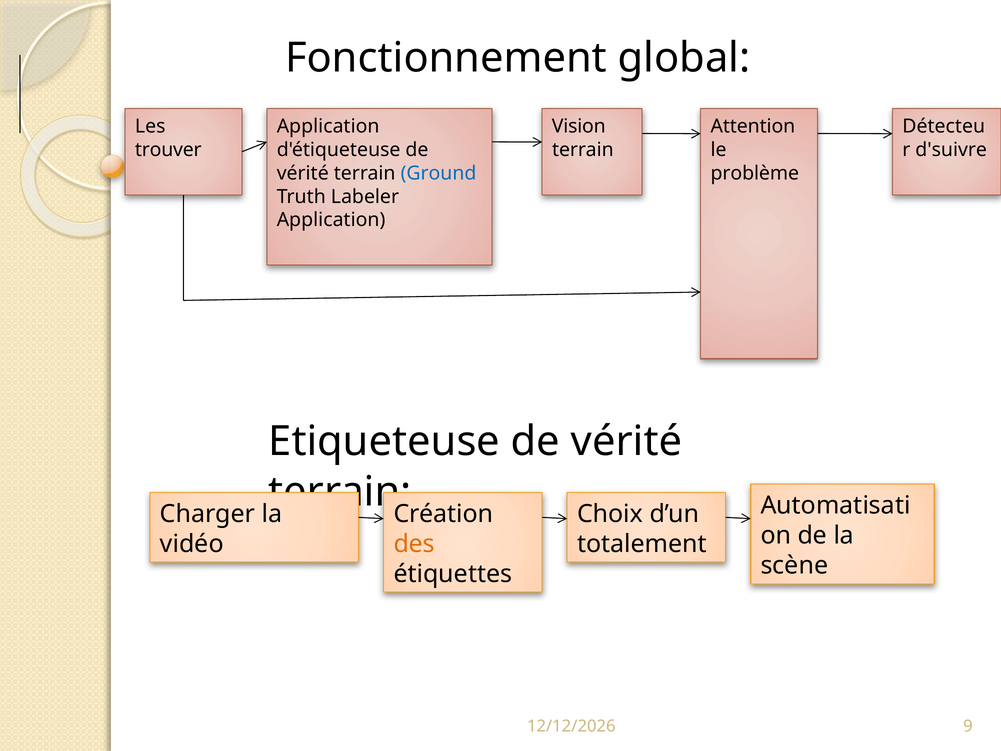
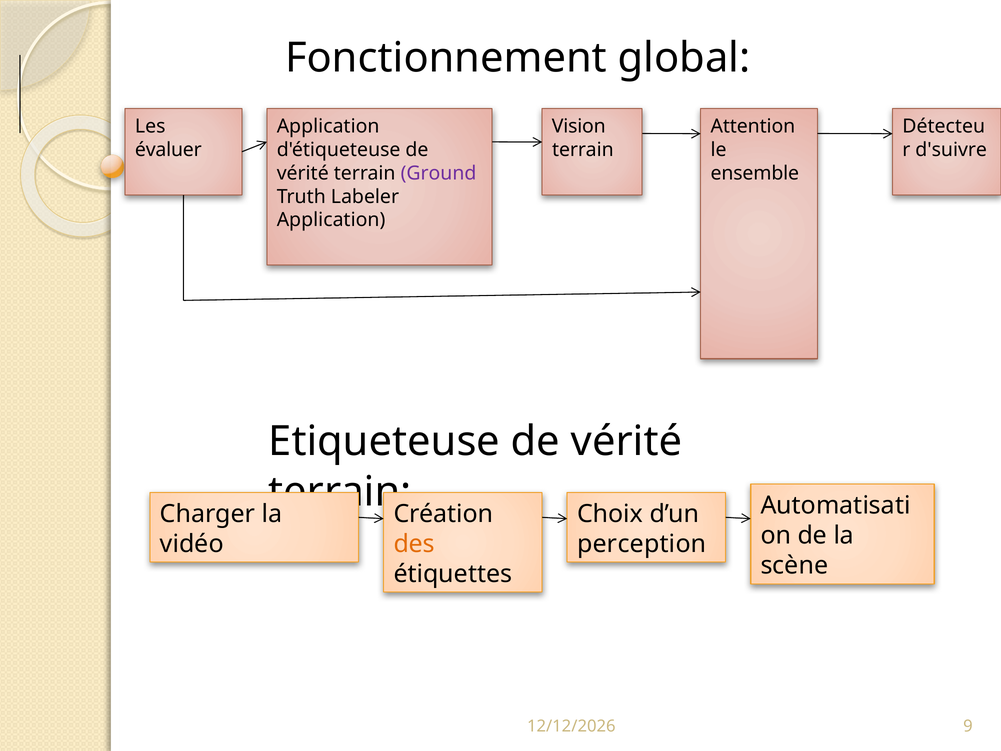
trouver: trouver -> évaluer (168, 150)
Ground colour: blue -> purple (438, 173)
problème: problème -> ensemble (755, 173)
totalement: totalement -> perception (642, 544)
